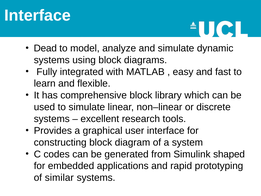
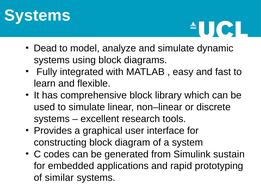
Interface: Interface -> Systems (38, 15)
shaped: shaped -> sustain (229, 154)
